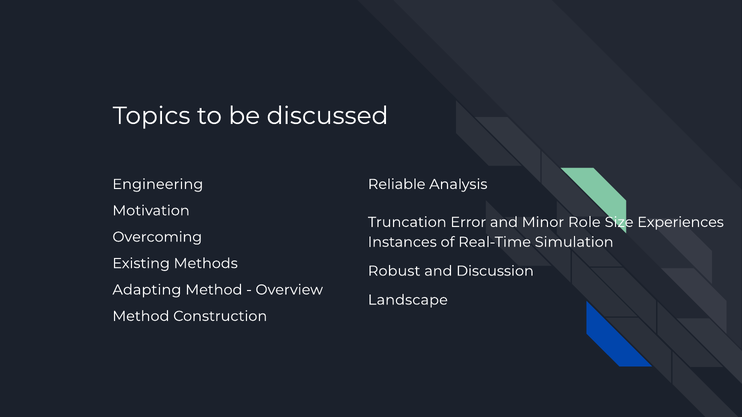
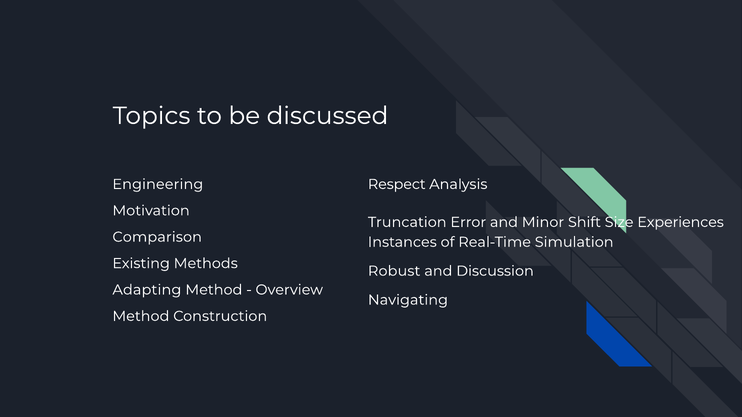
Reliable: Reliable -> Respect (397, 184)
Role: Role -> Shift (584, 222)
Overcoming: Overcoming -> Comparison (157, 237)
Landscape: Landscape -> Navigating (408, 300)
